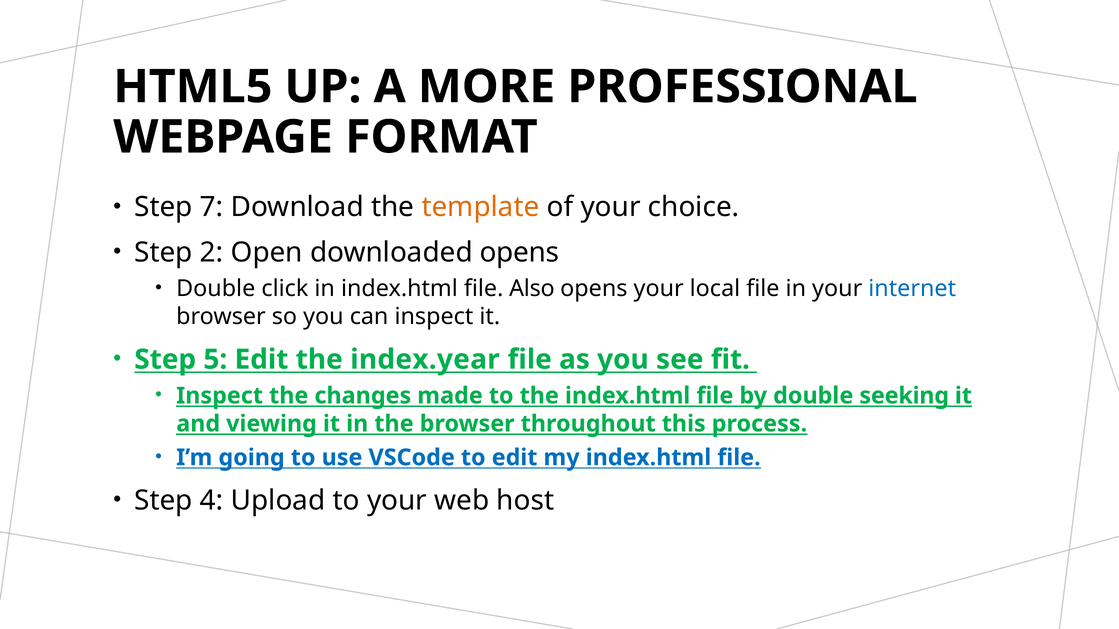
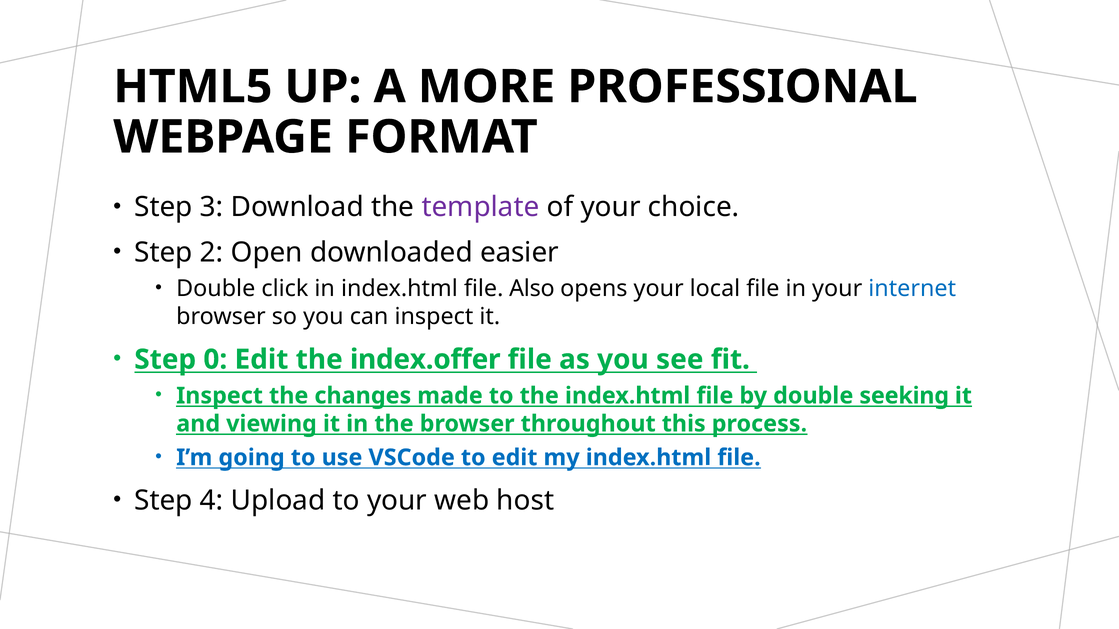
7: 7 -> 3 (212, 207)
template colour: orange -> purple (480, 207)
downloaded opens: opens -> easier (519, 253)
5: 5 -> 0 (215, 360)
index.year: index.year -> index.offer (425, 360)
